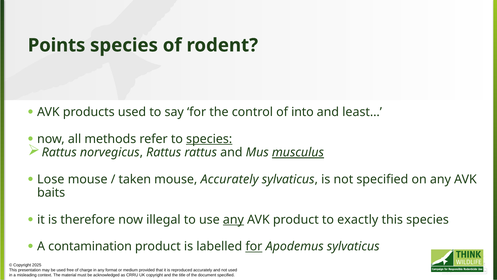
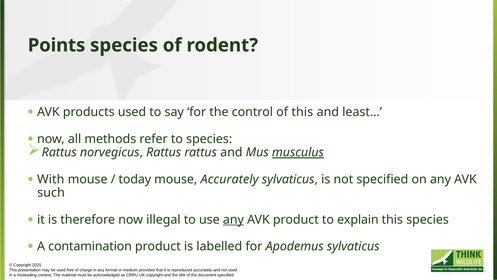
of into: into -> this (302, 112)
species underline: present -> none (209, 139)
Lose: Lose -> With (51, 179)
taken: taken -> today (135, 179)
baits: baits -> such (51, 192)
exactly: exactly -> explain (358, 219)
for underline: present -> none (254, 246)
